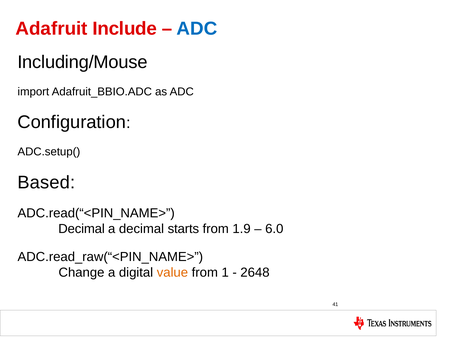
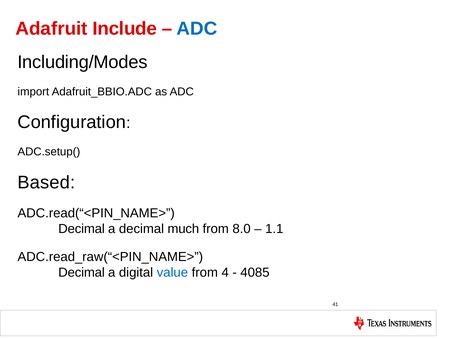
Including/Mouse: Including/Mouse -> Including/Modes (83, 62)
starts: starts -> much (183, 229)
1.9: 1.9 -> 8.0 (242, 229)
6.0: 6.0 -> 1.1 (274, 229)
Change: Change -> Decimal (82, 273)
value colour: orange -> blue (172, 273)
1: 1 -> 4 (225, 273)
2648: 2648 -> 4085 (255, 273)
